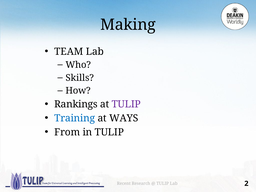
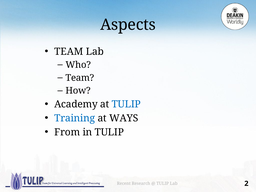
Making: Making -> Aspects (128, 25)
Skills: Skills -> Team (80, 78)
Rankings: Rankings -> Academy (76, 104)
TULIP colour: purple -> blue (126, 104)
